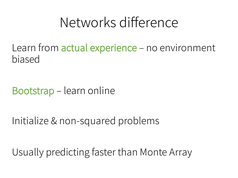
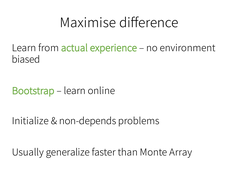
Networks: Networks -> Maximise (88, 23)
non-squared: non-squared -> non-depends (88, 121)
predicting: predicting -> generalize (68, 153)
